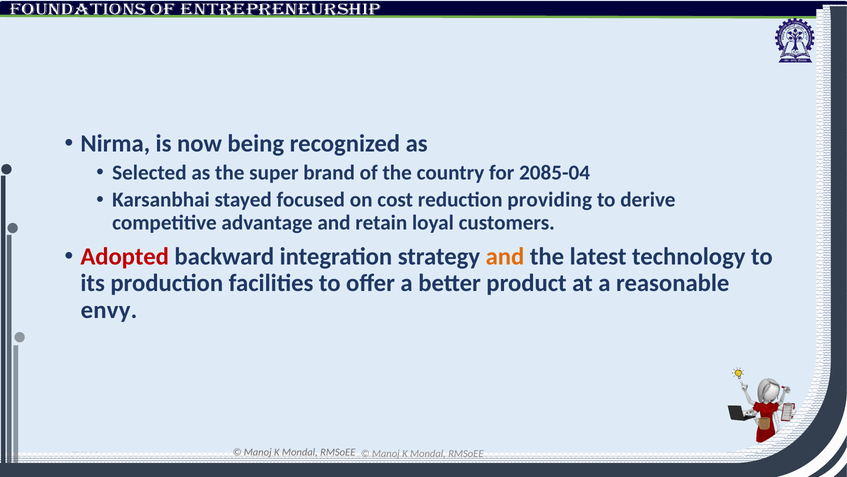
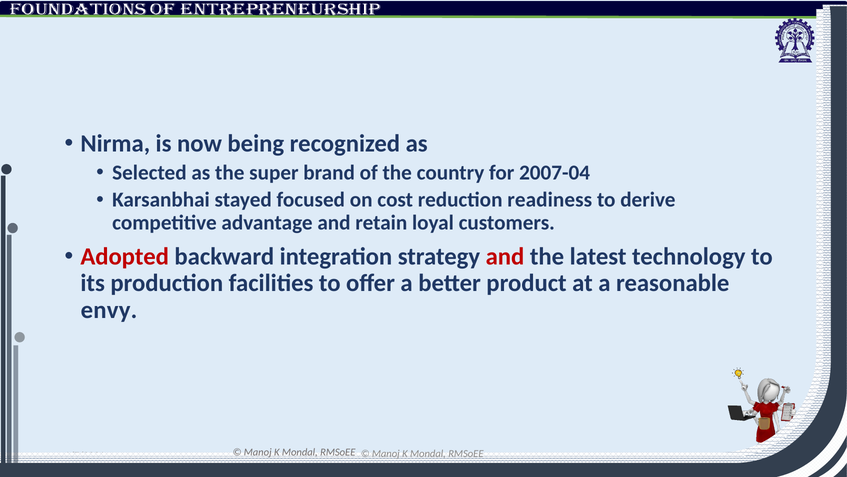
2085-04: 2085-04 -> 2007-04 (555, 172)
providing: providing -> readiness (550, 200)
and colour: orange -> red (505, 256)
